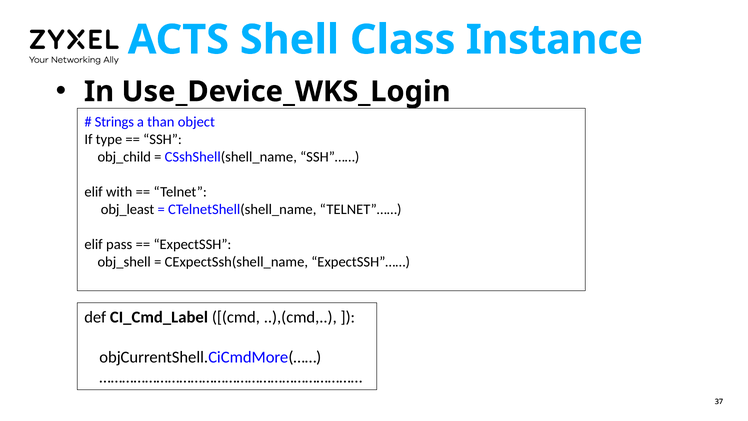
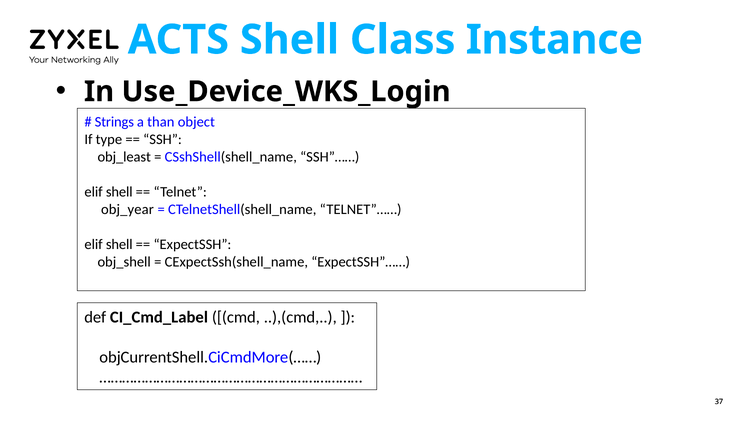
obj_child: obj_child -> obj_least (124, 157)
with: with -> shell (119, 192)
obj_least: obj_least -> obj_year (127, 209)
pass: pass -> shell (119, 244)
